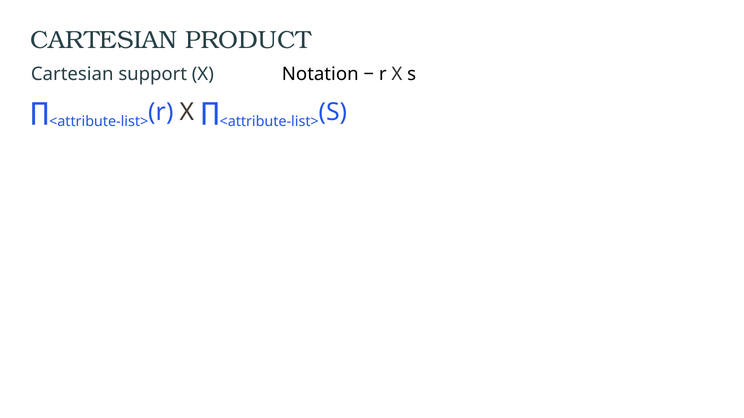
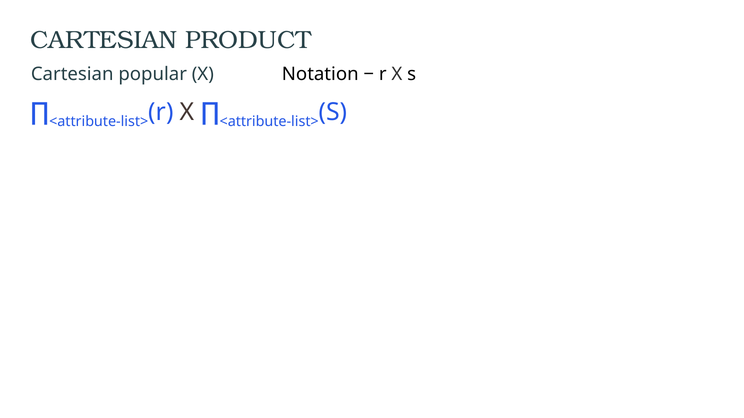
support: support -> popular (153, 74)
